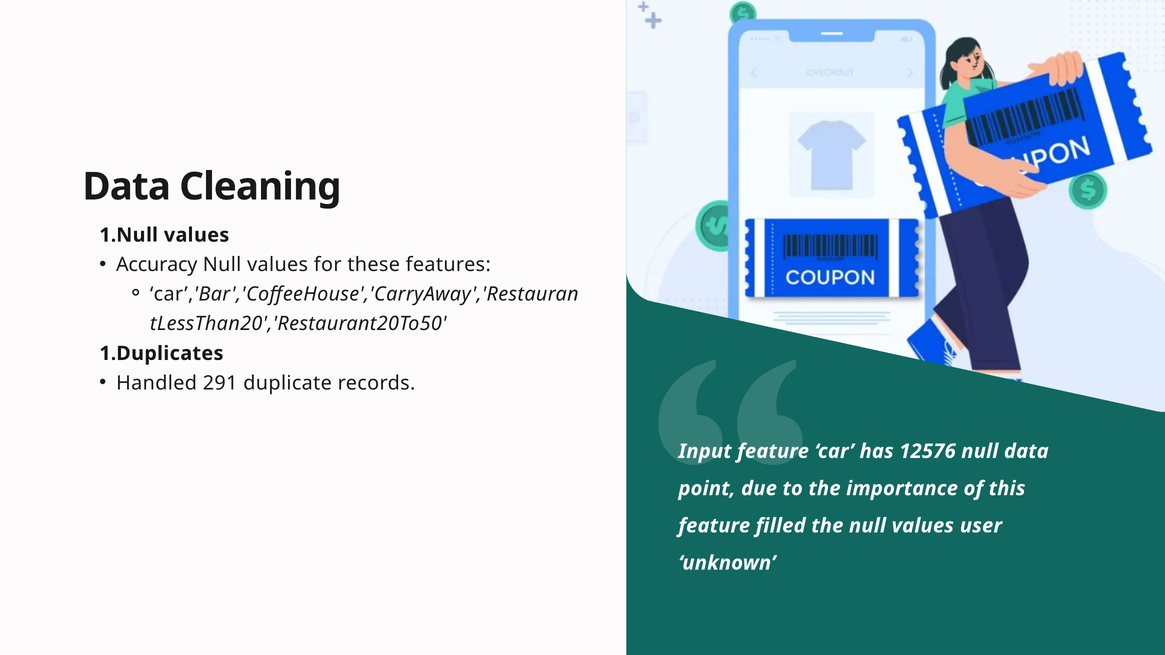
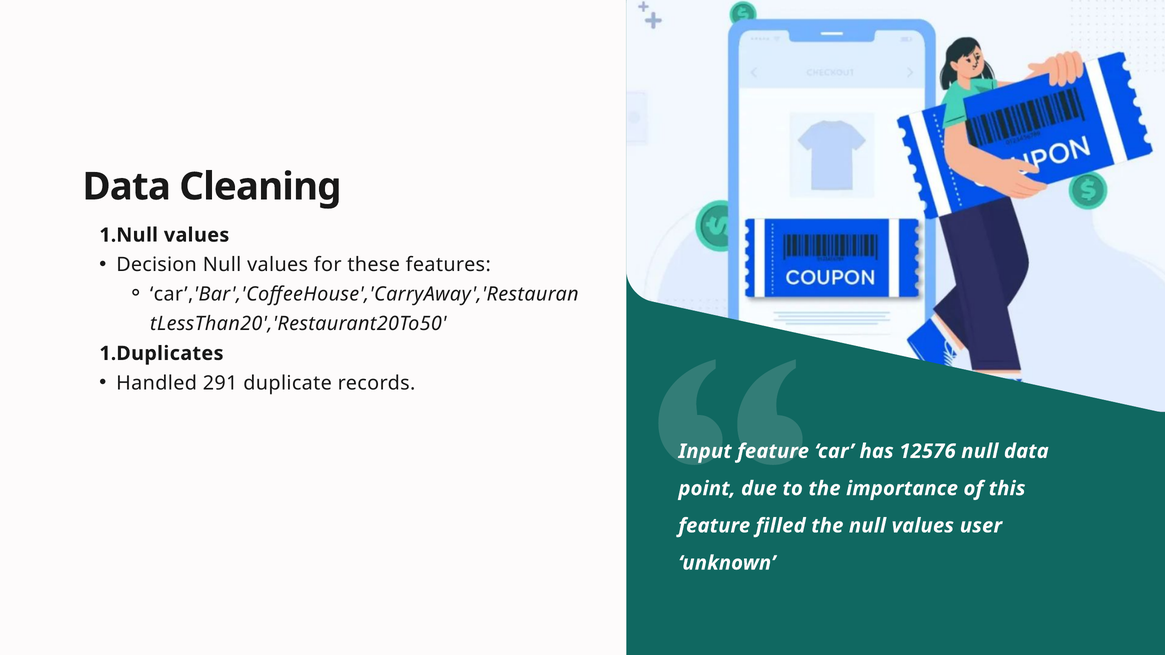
Accuracy: Accuracy -> Decision (157, 265)
